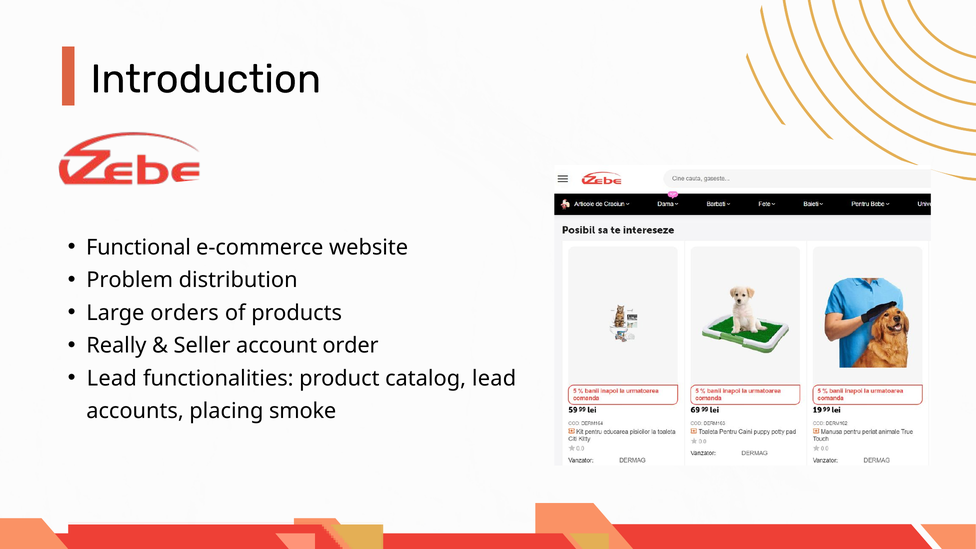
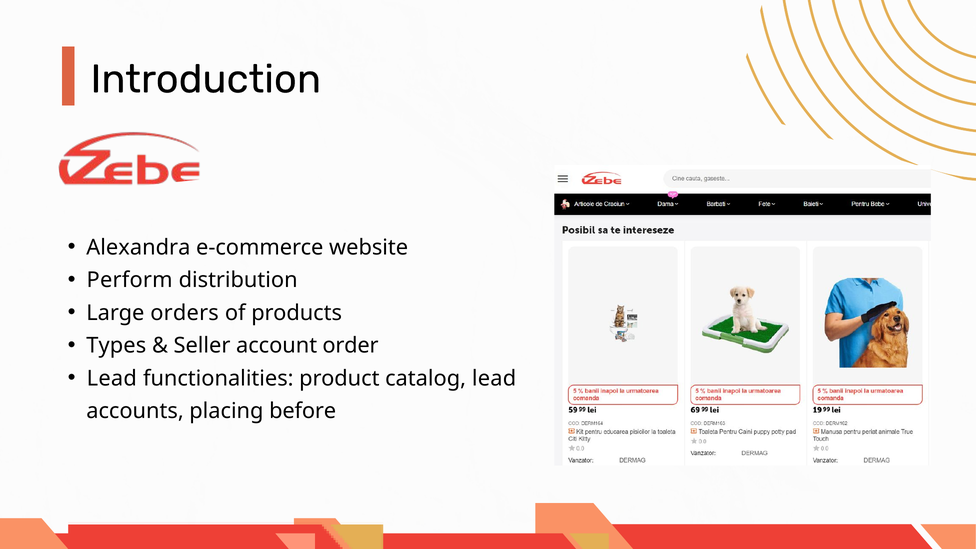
Functional: Functional -> Alexandra (138, 247)
Problem: Problem -> Perform (130, 280)
Really: Really -> Types (116, 346)
smoke: smoke -> before (303, 411)
